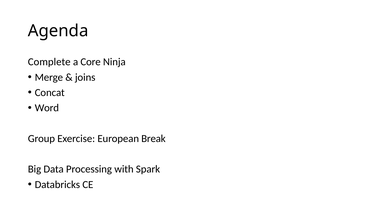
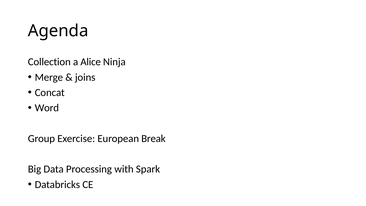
Complete: Complete -> Collection (49, 62)
Core: Core -> Alice (91, 62)
